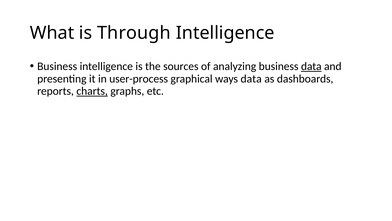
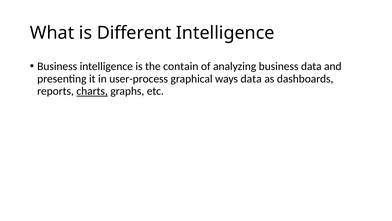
Through: Through -> Different (134, 33)
sources: sources -> contain (181, 66)
data underline: present -> none (311, 66)
